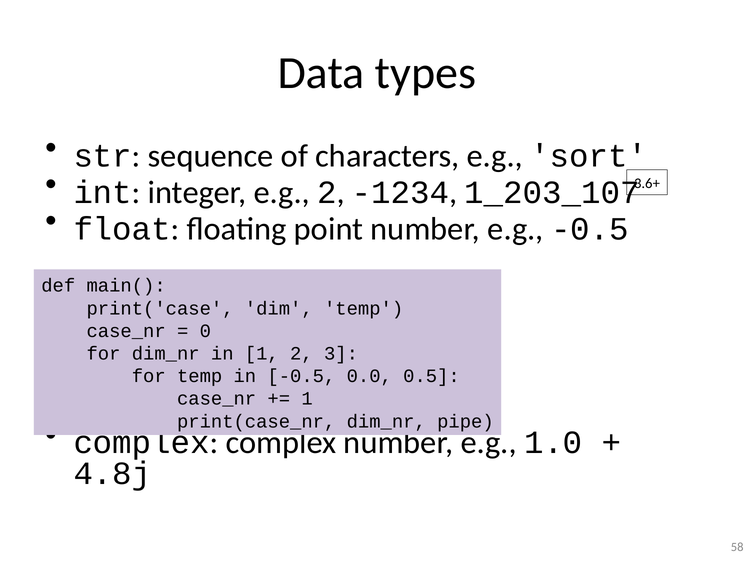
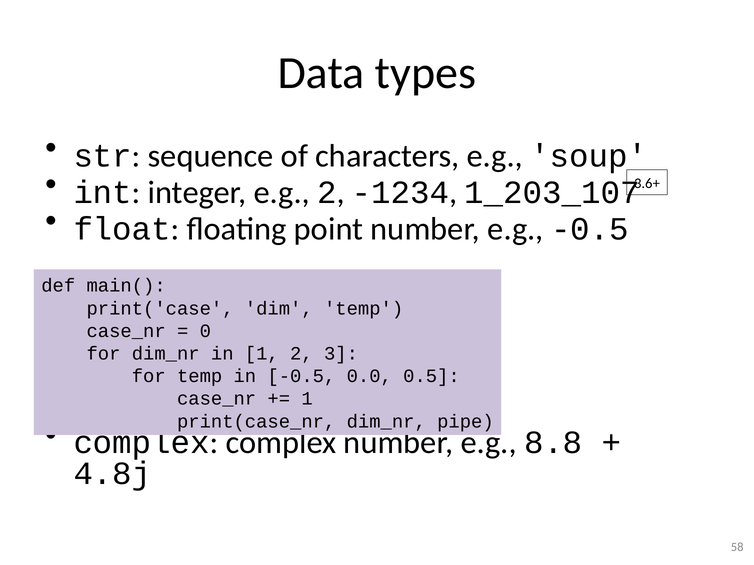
sort: sort -> soup (589, 156)
1.0: 1.0 -> 8.8 (553, 443)
